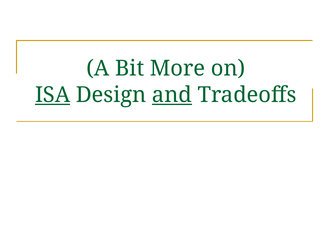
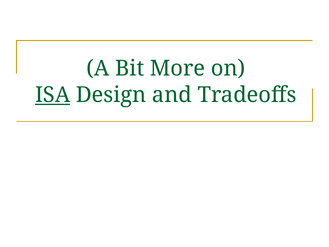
and underline: present -> none (172, 95)
